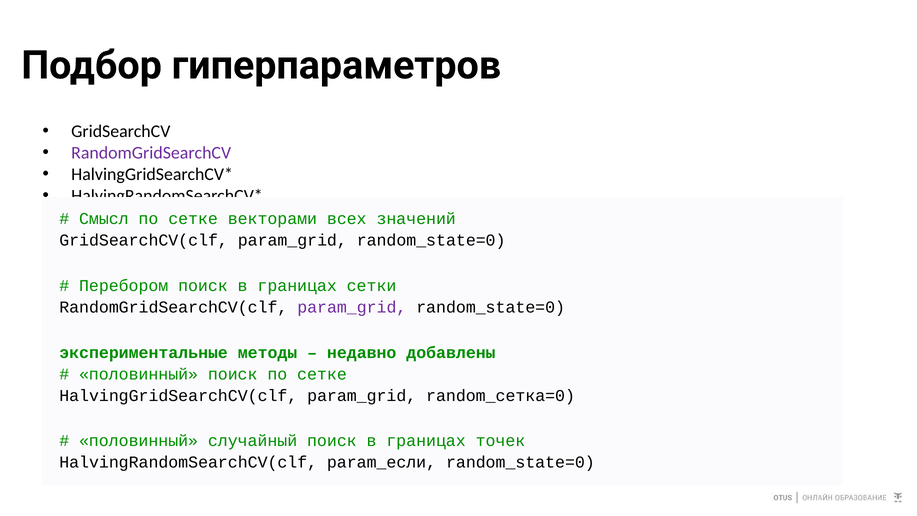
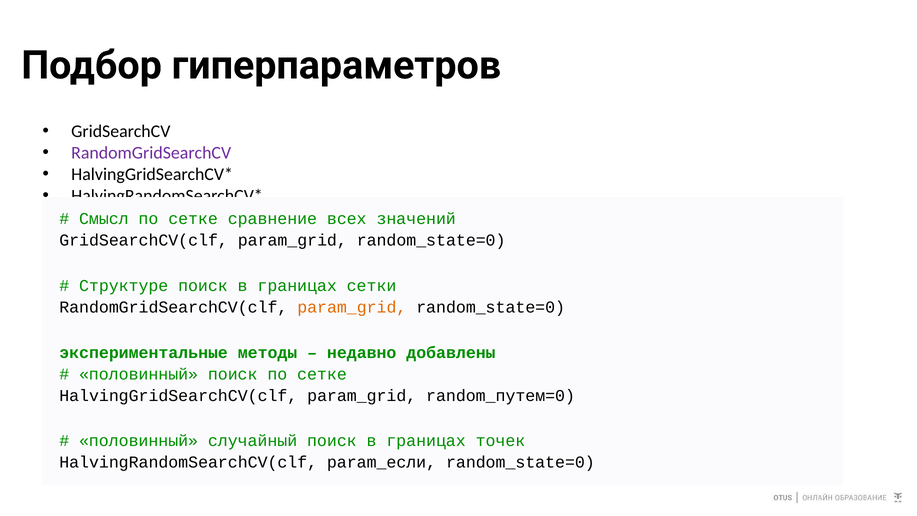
векторами: векторами -> сравнение (272, 219)
Перебором: Перебором -> Структуре (124, 286)
param_grid colour: purple -> orange (352, 307)
random_сетка=0: random_сетка=0 -> random_путем=0 (501, 396)
